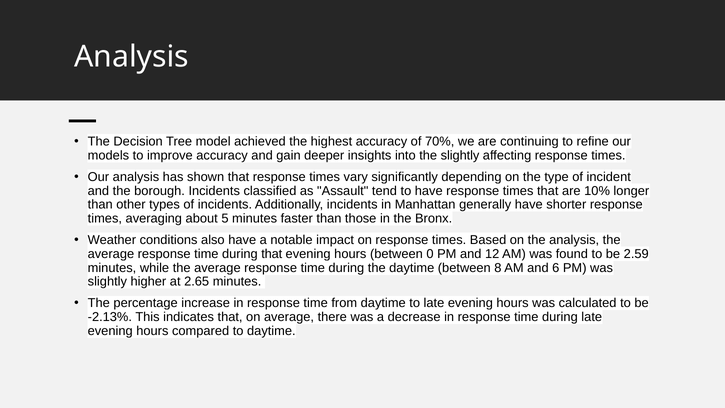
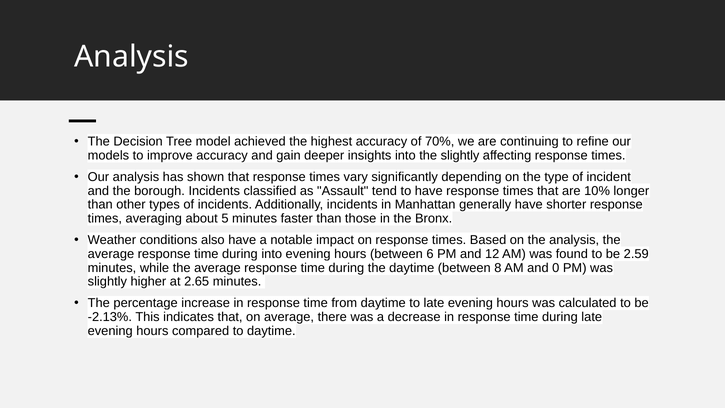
during that: that -> into (272, 254)
0: 0 -> 6 (430, 254)
6: 6 -> 0 (556, 268)
